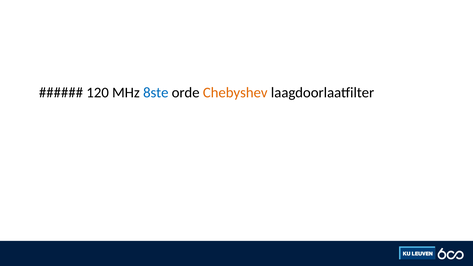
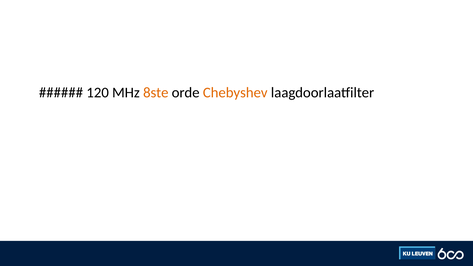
8ste colour: blue -> orange (156, 93)
